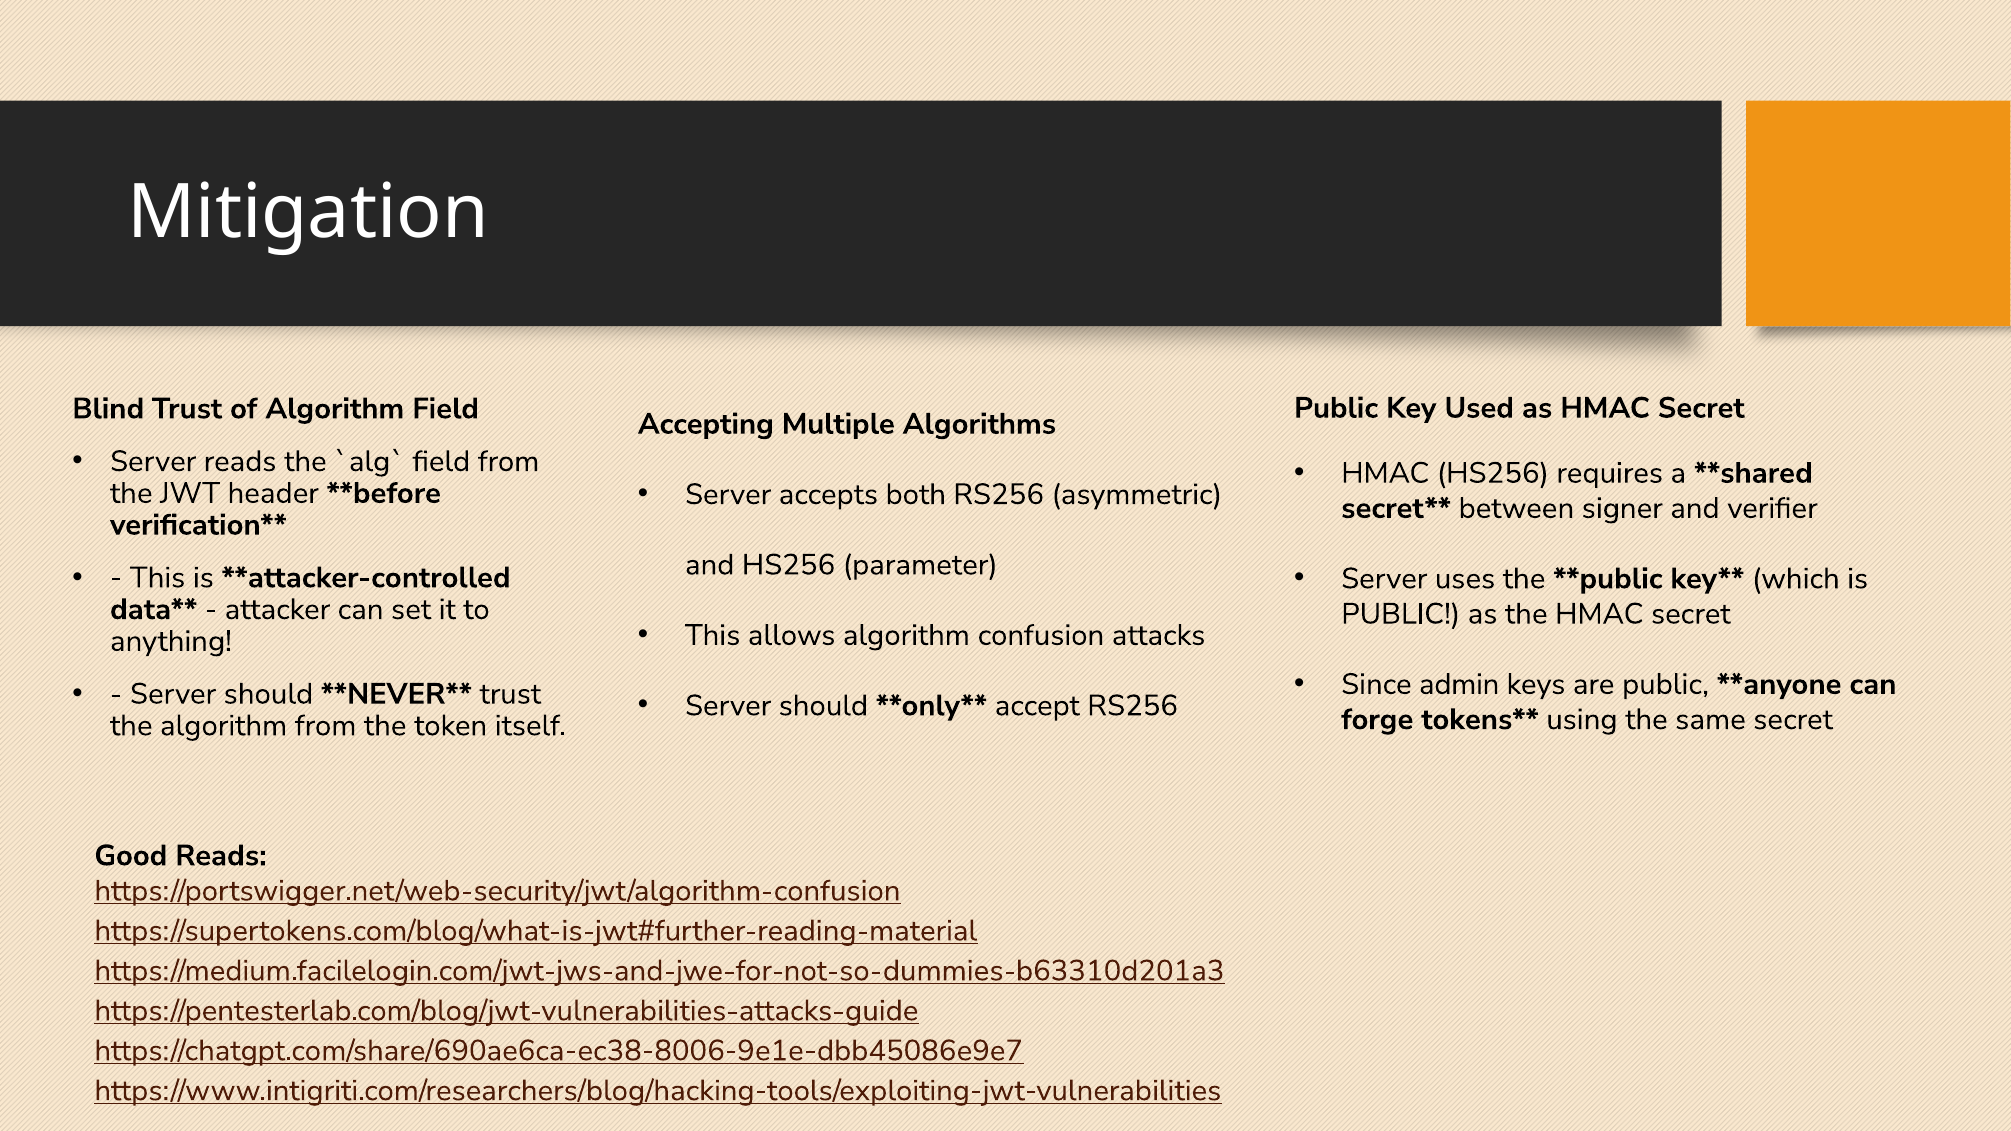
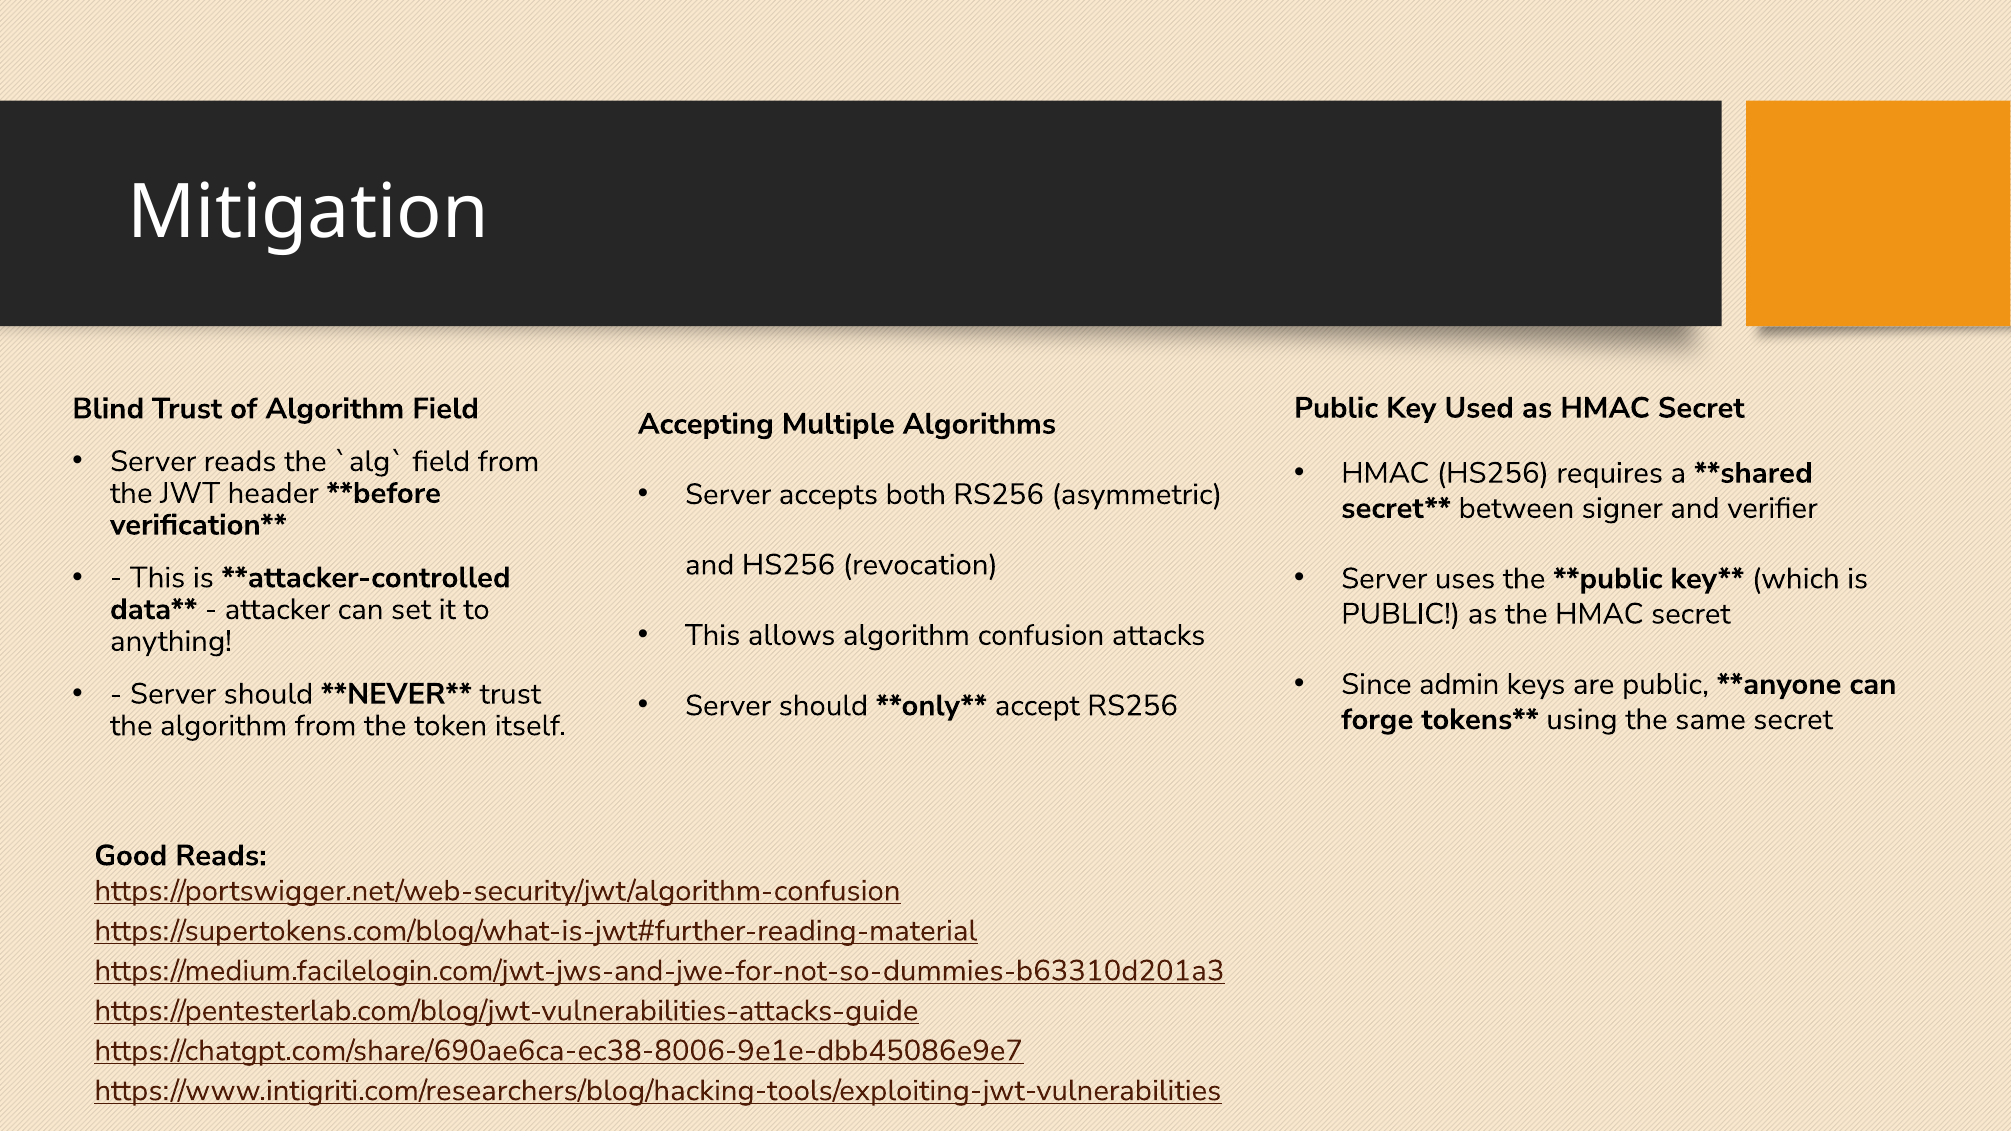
parameter: parameter -> revocation (920, 565)
